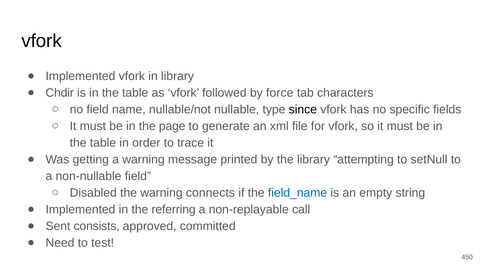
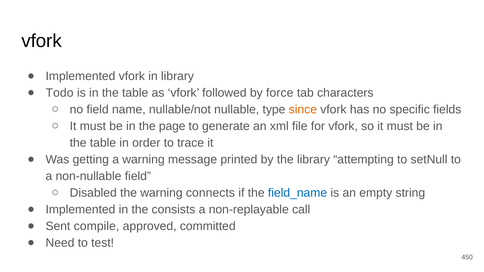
Chdir: Chdir -> Todo (60, 93)
since colour: black -> orange (303, 109)
referring: referring -> consists (173, 210)
consists: consists -> compile (97, 226)
